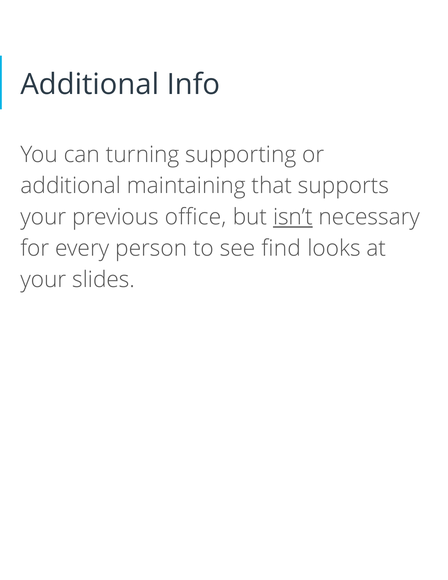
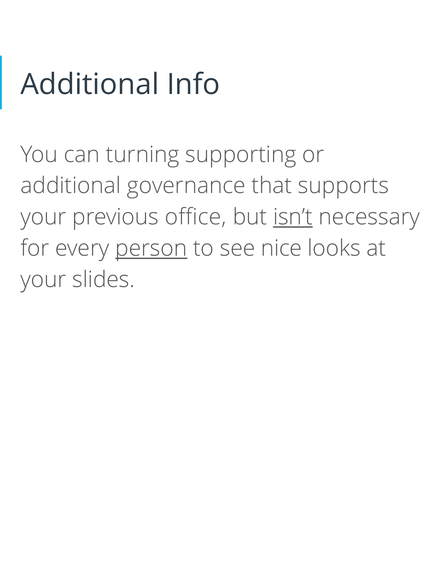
maintaining: maintaining -> governance (186, 186)
person underline: none -> present (151, 248)
find: find -> nice (282, 248)
